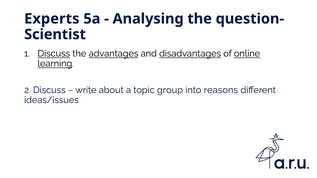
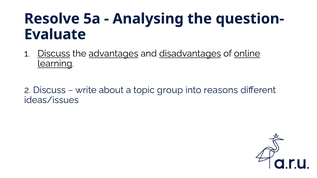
Experts: Experts -> Resolve (52, 19)
Scientist: Scientist -> Evaluate (55, 34)
